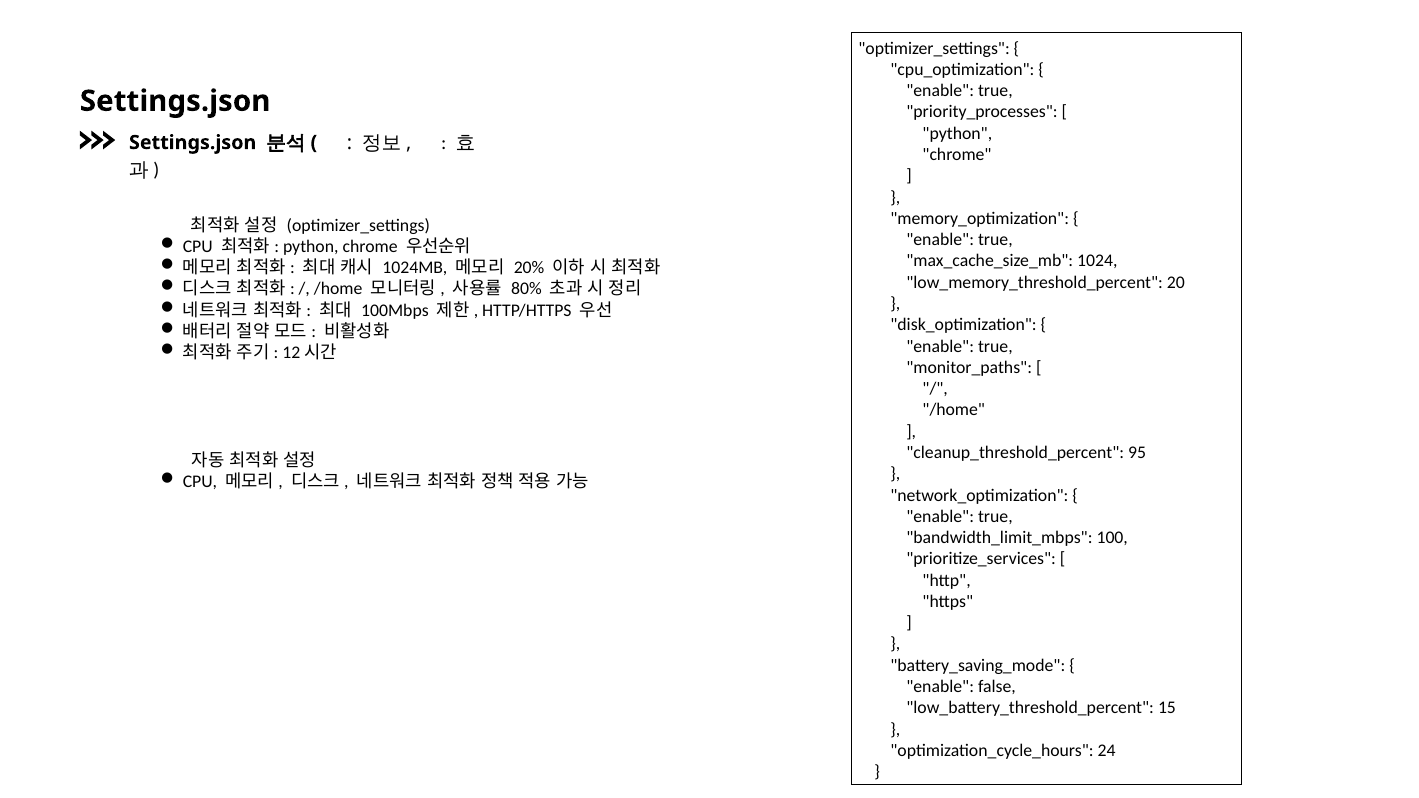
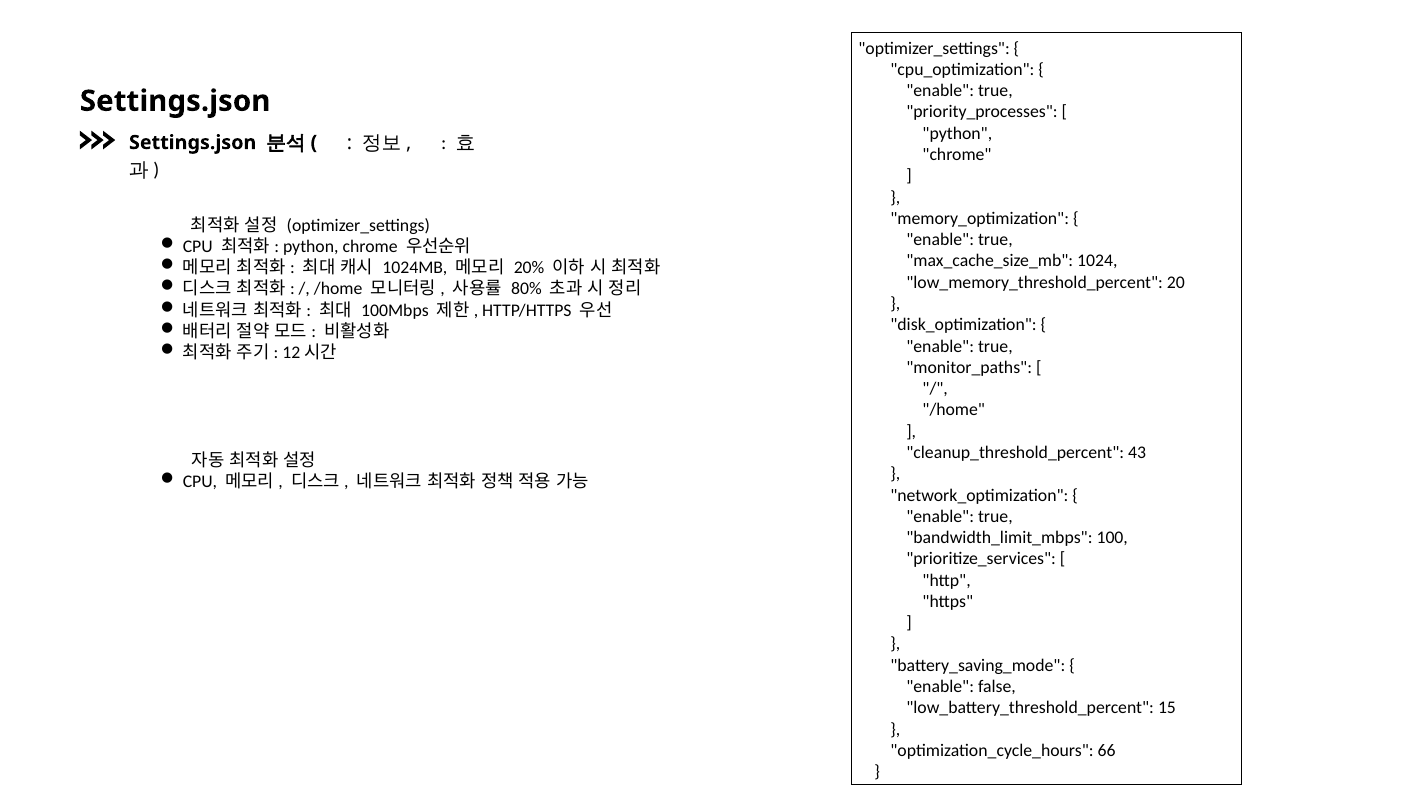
95: 95 -> 43 (1137, 453)
24: 24 -> 66 (1107, 751)
